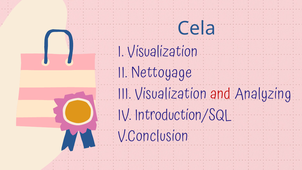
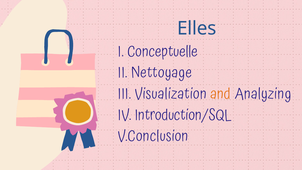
Cela: Cela -> Elles (197, 28)
I Visualization: Visualization -> Conceptuelle (163, 51)
and colour: red -> orange (221, 94)
